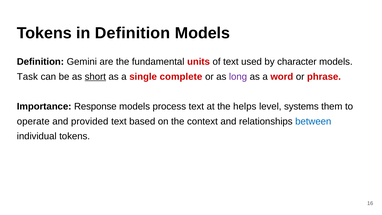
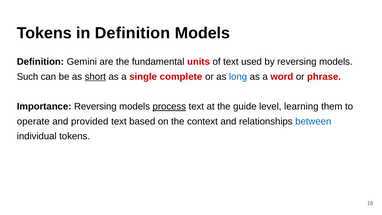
by character: character -> reversing (297, 62)
Task: Task -> Such (27, 77)
long colour: purple -> blue (238, 77)
Importance Response: Response -> Reversing (95, 106)
process underline: none -> present (169, 106)
helps: helps -> guide (245, 106)
systems: systems -> learning (301, 106)
